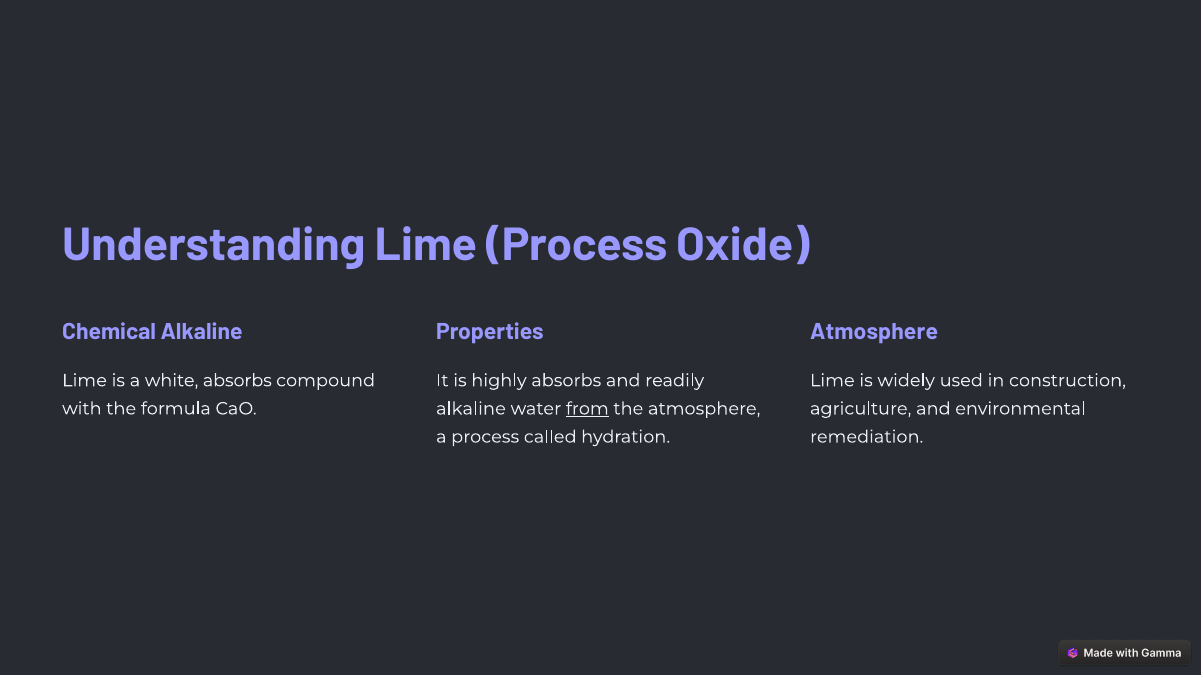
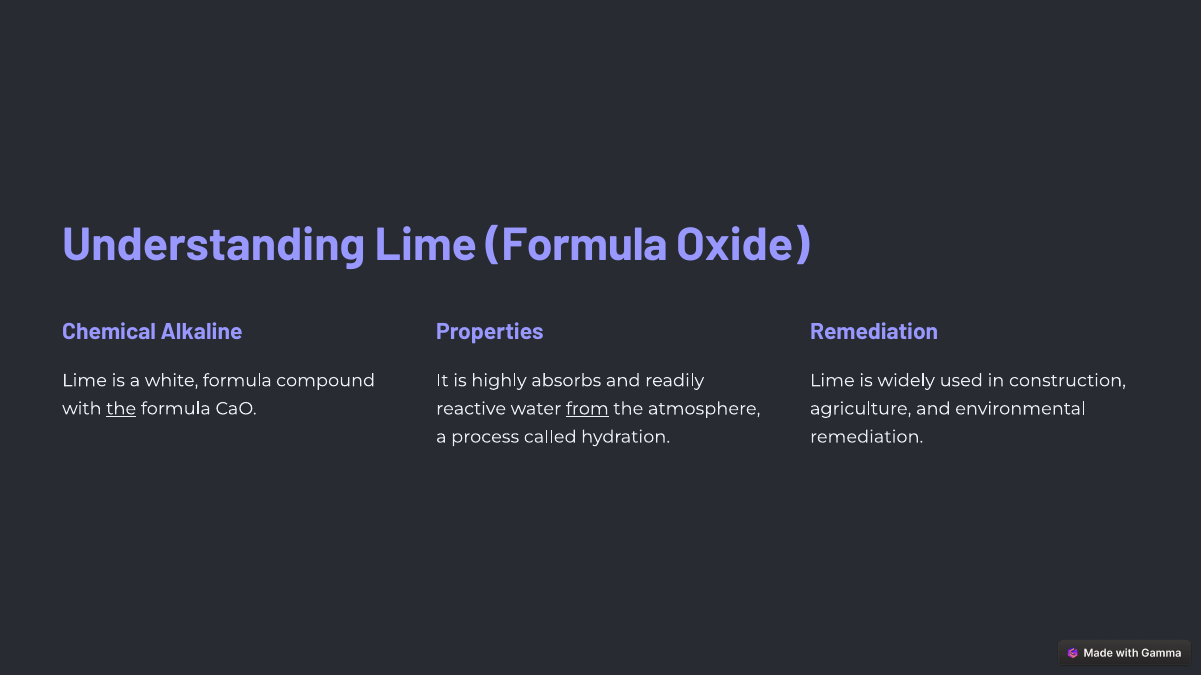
Lime Process: Process -> Formula (577, 246)
Atmosphere: Atmosphere -> Remediation (874, 332)
white absorbs: absorbs -> formula (237, 381)
the underline: none -> present (121, 409)
alkaline: alkaline -> reactive (471, 409)
